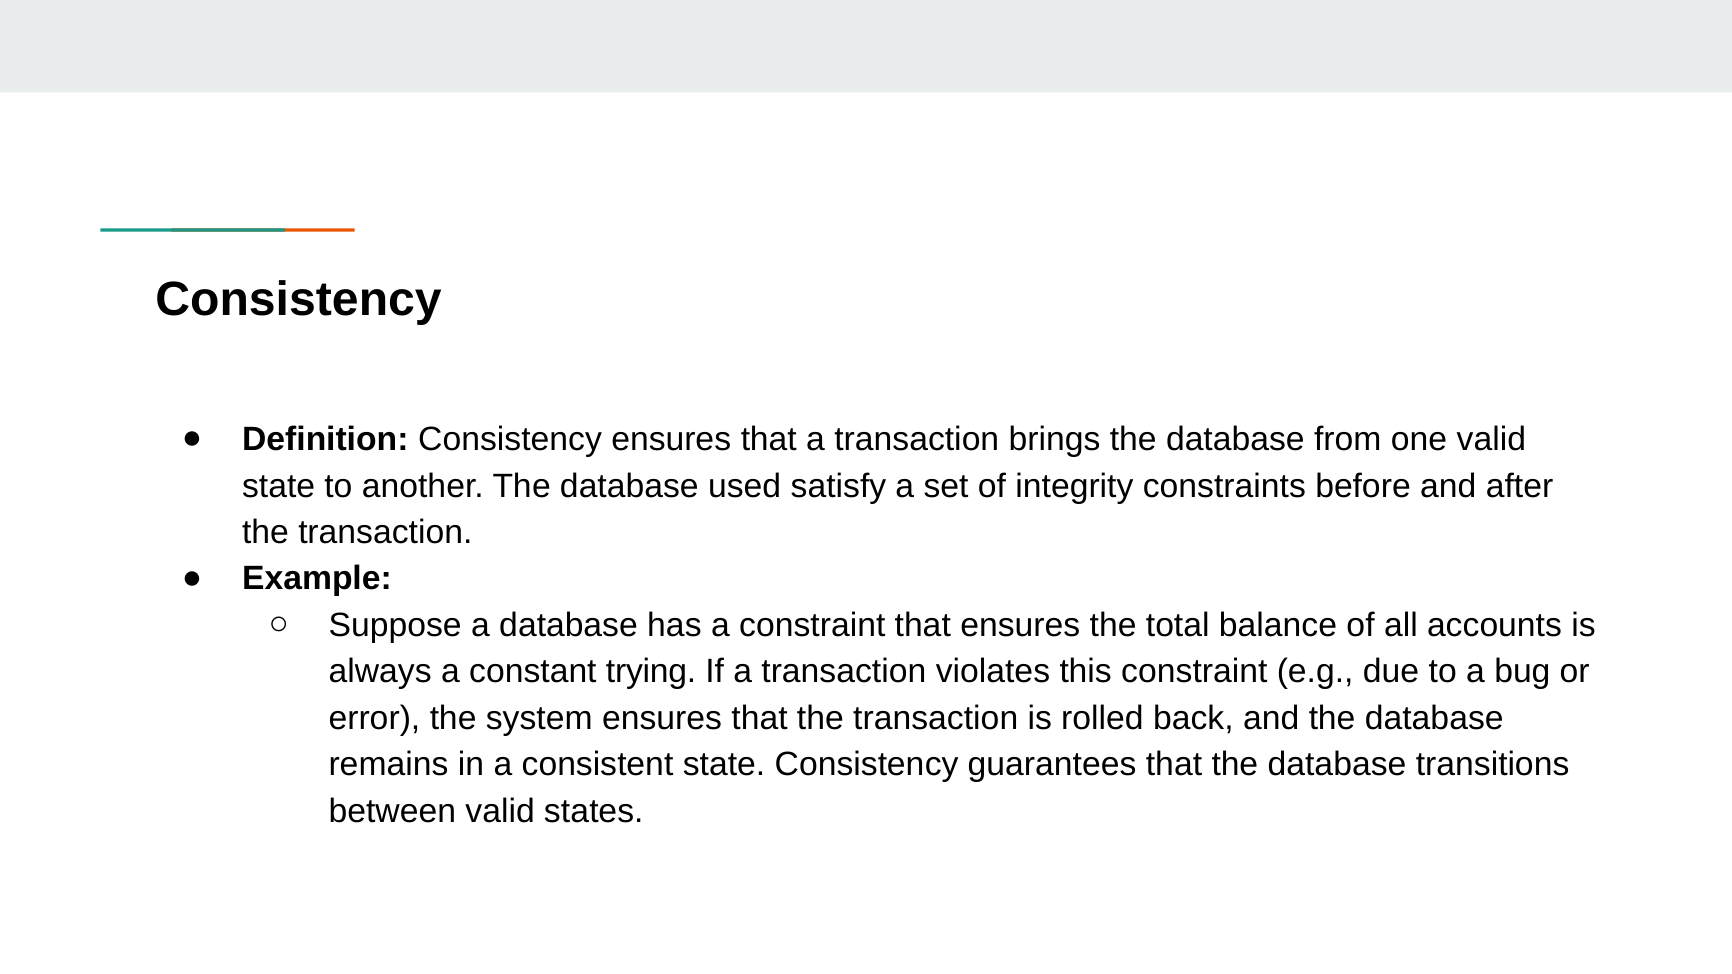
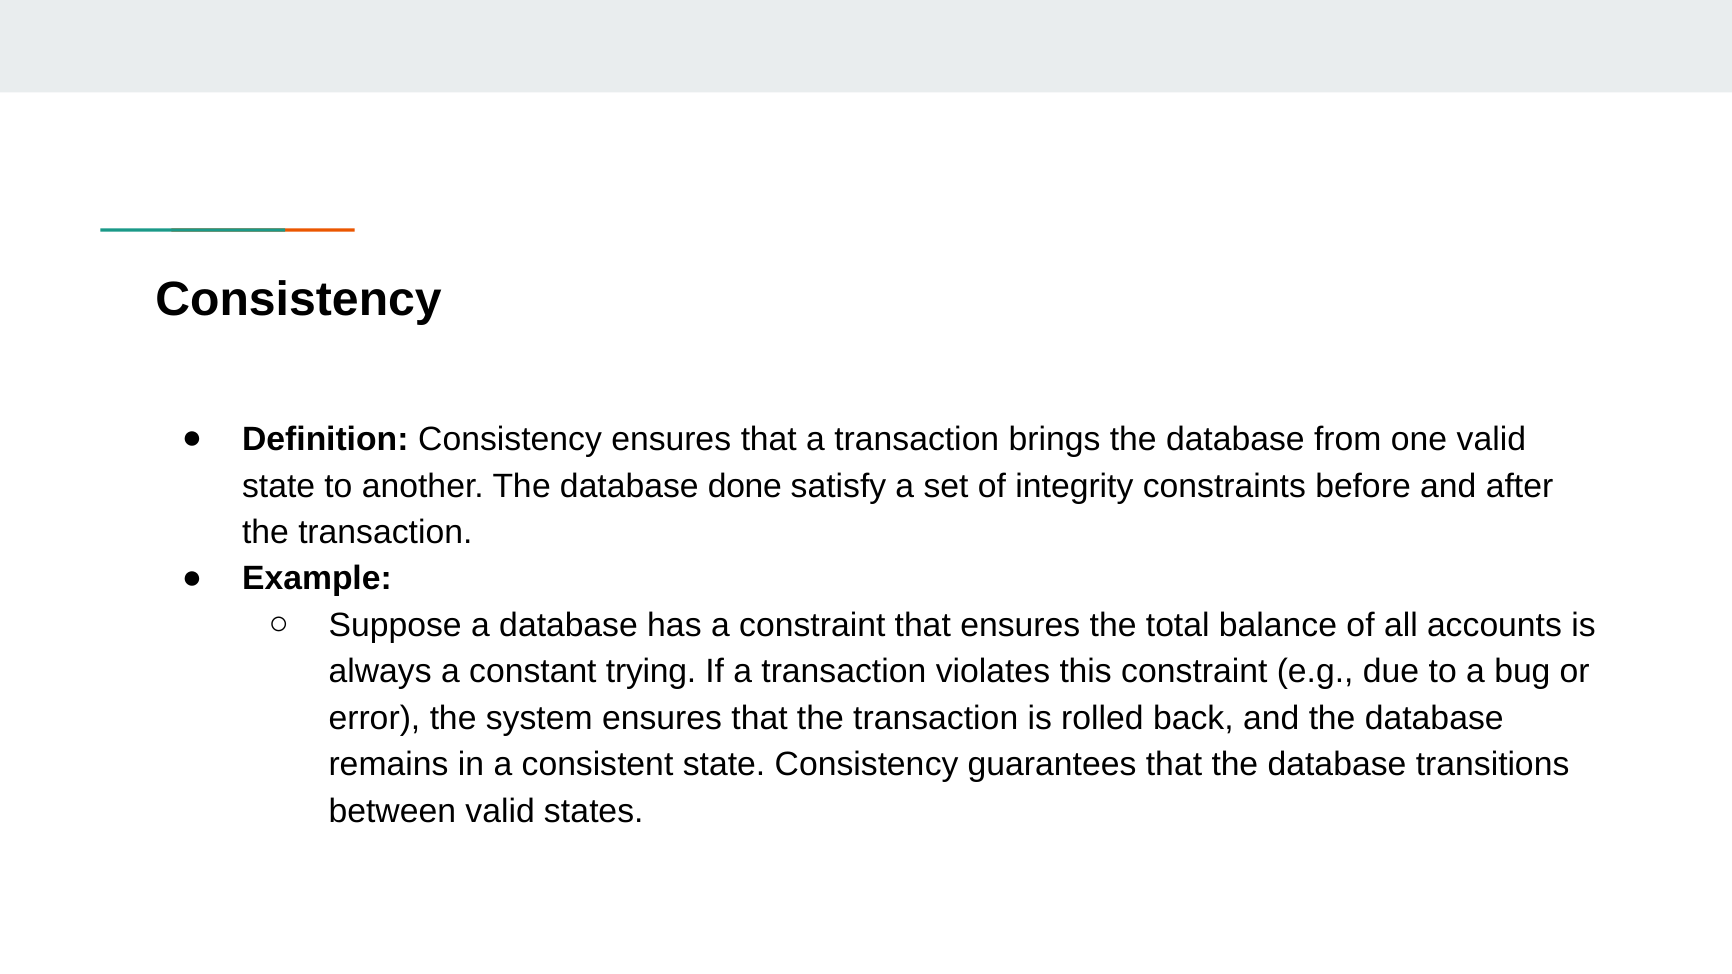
used: used -> done (745, 486)
